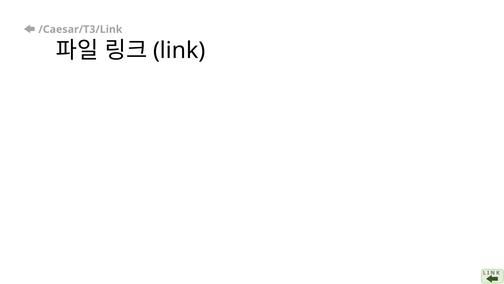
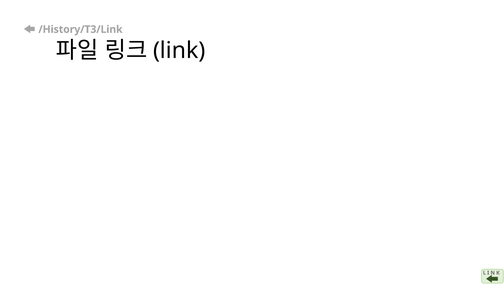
/Caesar/T3/Link: /Caesar/T3/Link -> /History/T3/Link (80, 29)
